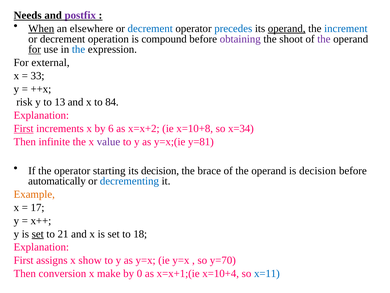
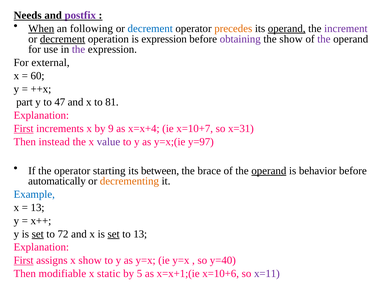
elsewhere: elsewhere -> following (91, 28)
precedes colour: blue -> orange (233, 28)
increment colour: blue -> purple (346, 28)
decrement underline: none -> present (63, 39)
is compound: compound -> expression (164, 39)
the shoot: shoot -> show (291, 39)
for underline: present -> none (35, 49)
the colour: blue -> purple (79, 49)
33: 33 -> 60 (38, 76)
risk: risk -> part (24, 102)
13: 13 -> 47 (60, 102)
84: 84 -> 81 (112, 102)
6: 6 -> 9 (111, 128)
x=x+2: x=x+2 -> x=x+4 (144, 128)
x=10+8: x=10+8 -> x=10+7 (195, 128)
x=34: x=34 -> x=31 (241, 128)
infinite: infinite -> instead (54, 141)
y=81: y=81 -> y=97 (201, 141)
its decision: decision -> between (160, 170)
operand underline: none -> present (269, 170)
is decision: decision -> behavior (318, 170)
decrementing colour: blue -> orange (129, 181)
Example colour: orange -> blue (34, 194)
17: 17 -> 13 (38, 207)
21: 21 -> 72 (63, 234)
set underline: none -> present (114, 234)
to 18: 18 -> 13 (140, 234)
First underline: none -> present (24, 260)
y=70: y=70 -> y=40 (223, 260)
conversion: conversion -> modifiable (62, 273)
make: make -> static (109, 273)
0: 0 -> 5 (139, 273)
x=10+4: x=10+4 -> x=10+6 (221, 273)
x=11 colour: blue -> purple (267, 273)
